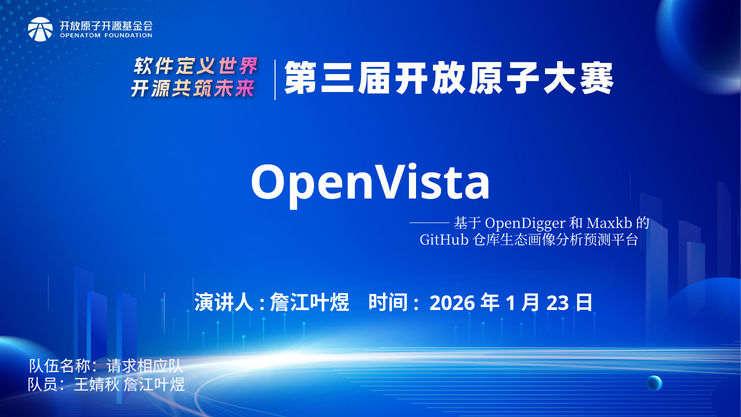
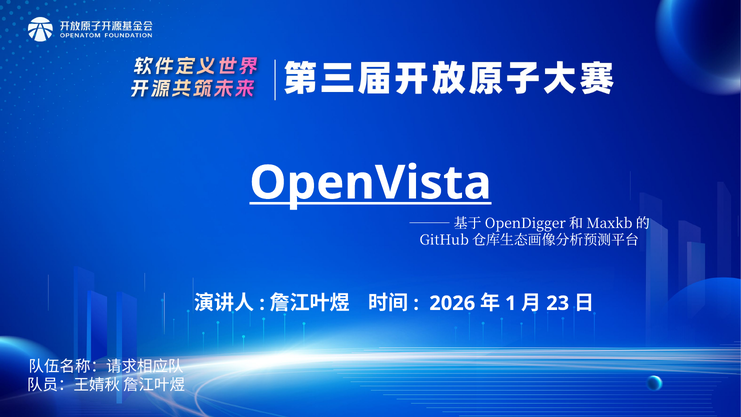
OpenVista underline: none -> present (370, 183)
